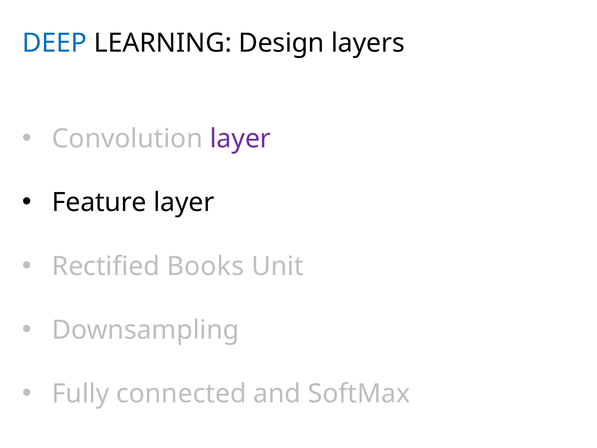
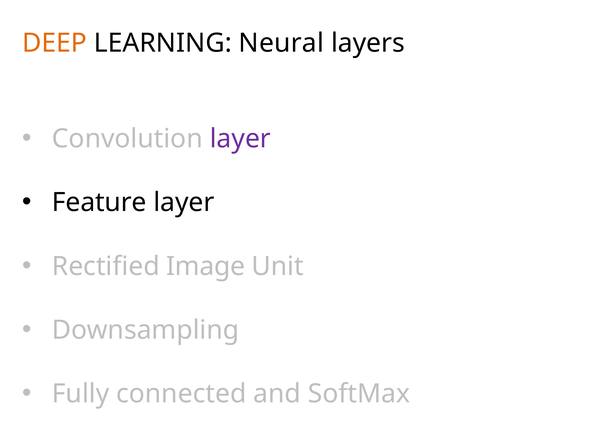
DEEP colour: blue -> orange (54, 43)
Design: Design -> Neural (281, 43)
Books: Books -> Image (206, 266)
